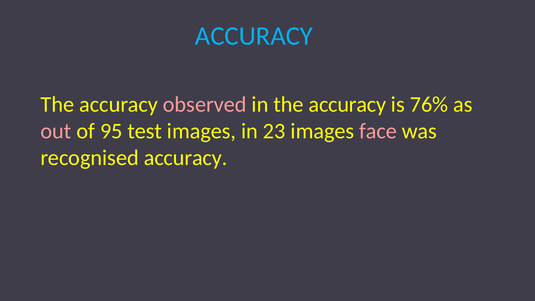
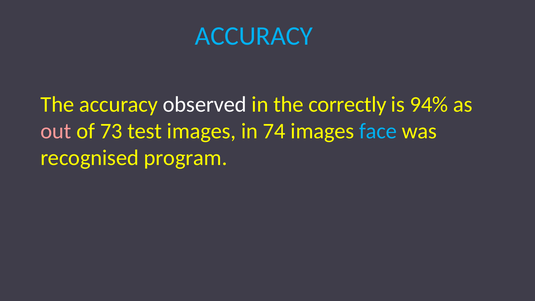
observed colour: pink -> white (205, 104)
in the accuracy: accuracy -> correctly (347, 104)
76%: 76% -> 94% (429, 104)
95: 95 -> 73 (111, 131)
23: 23 -> 74 (274, 131)
face colour: pink -> light blue (378, 131)
recognised accuracy: accuracy -> program (186, 158)
